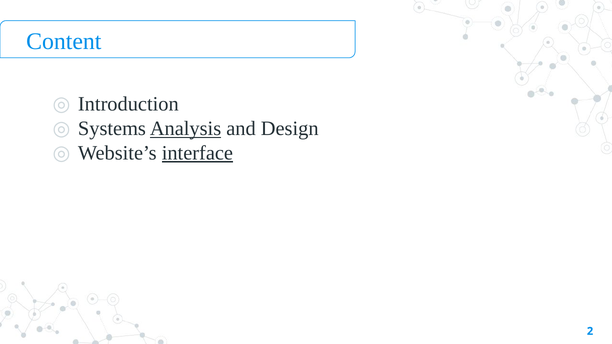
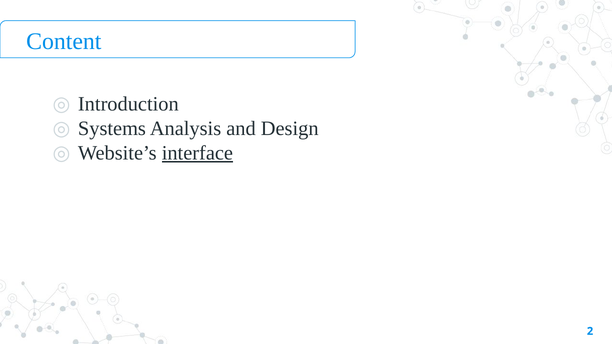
Analysis underline: present -> none (186, 129)
